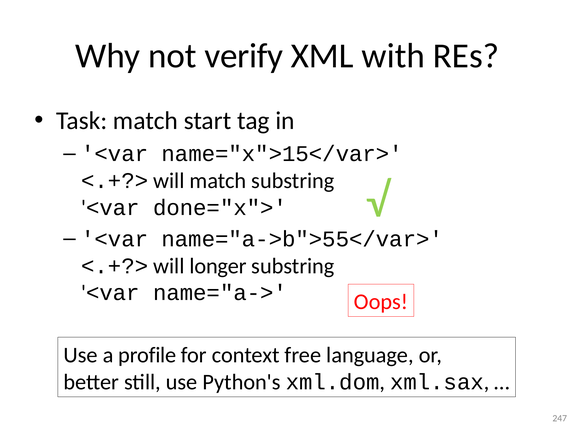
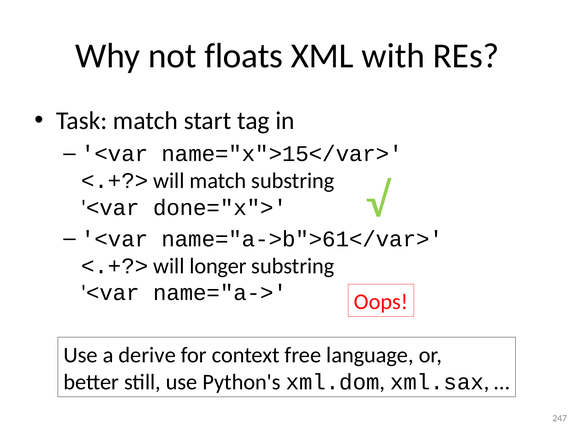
verify: verify -> floats (244, 56)
name="a->b">55</var>: name="a->b">55</var> -> name="a->b">61</var> (302, 239)
profile: profile -> derive (147, 355)
